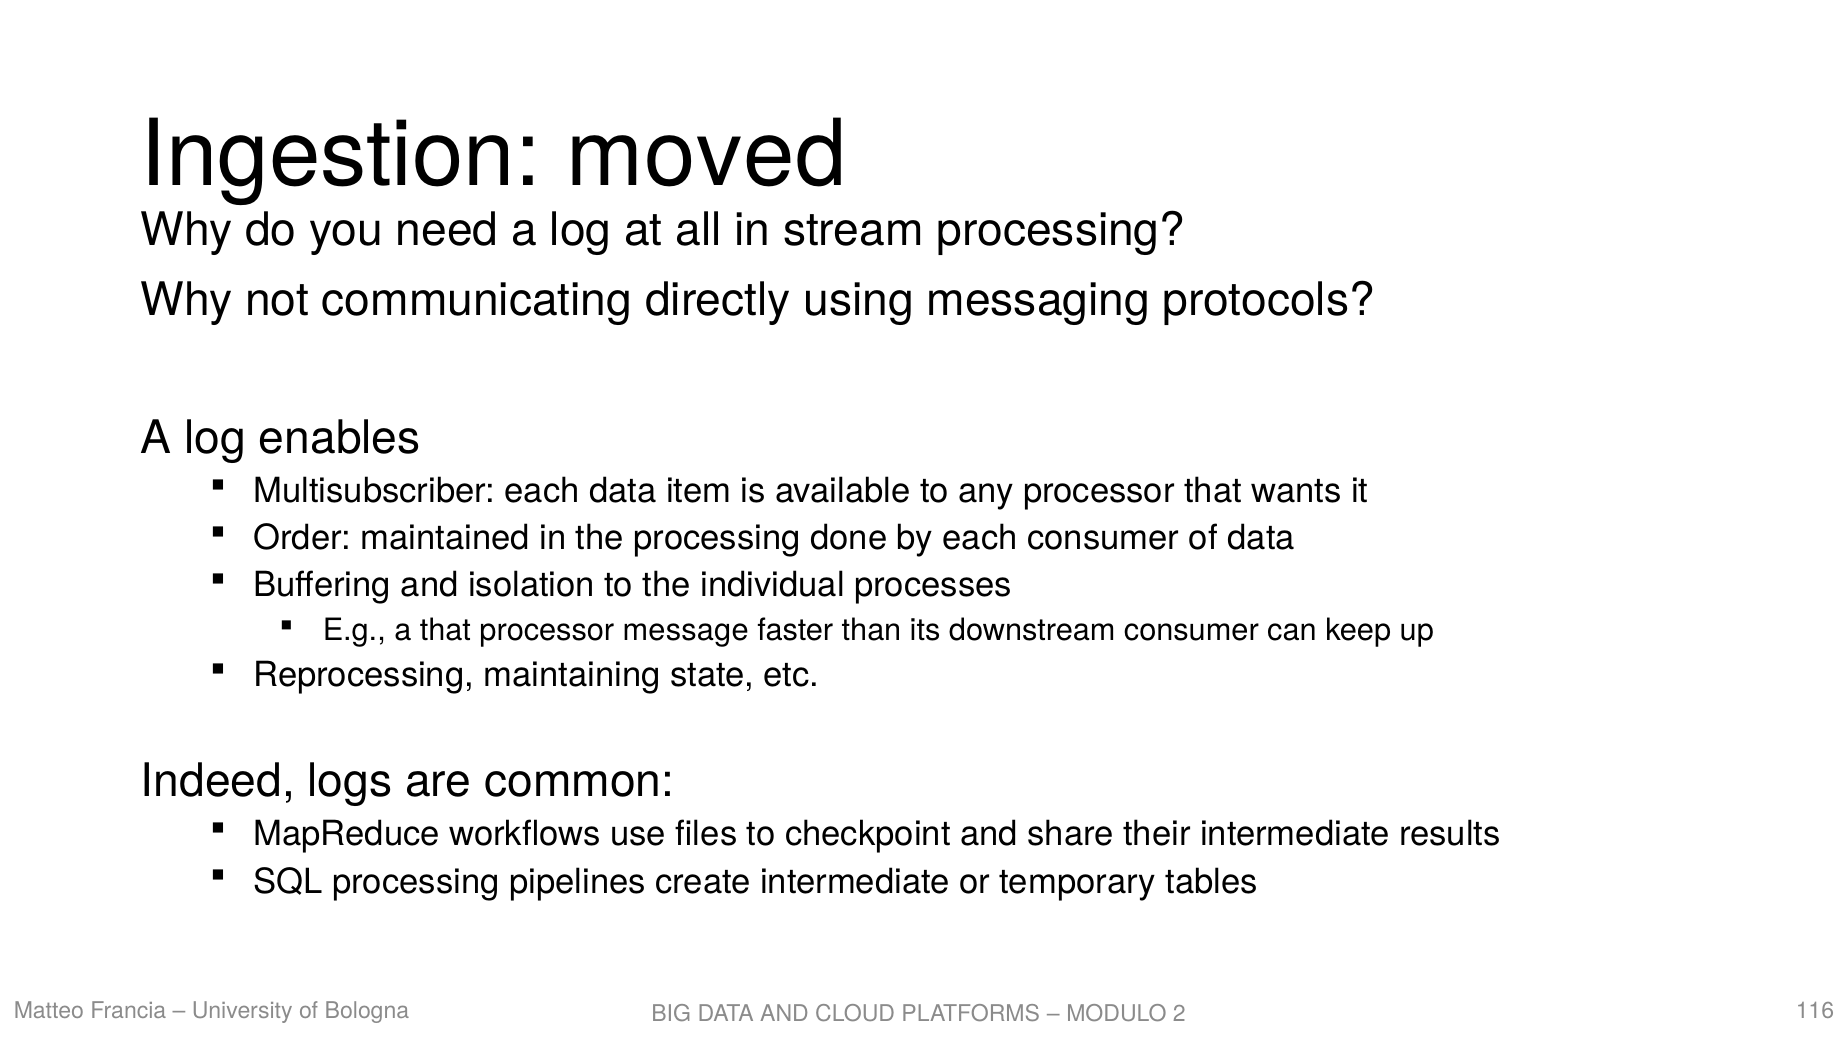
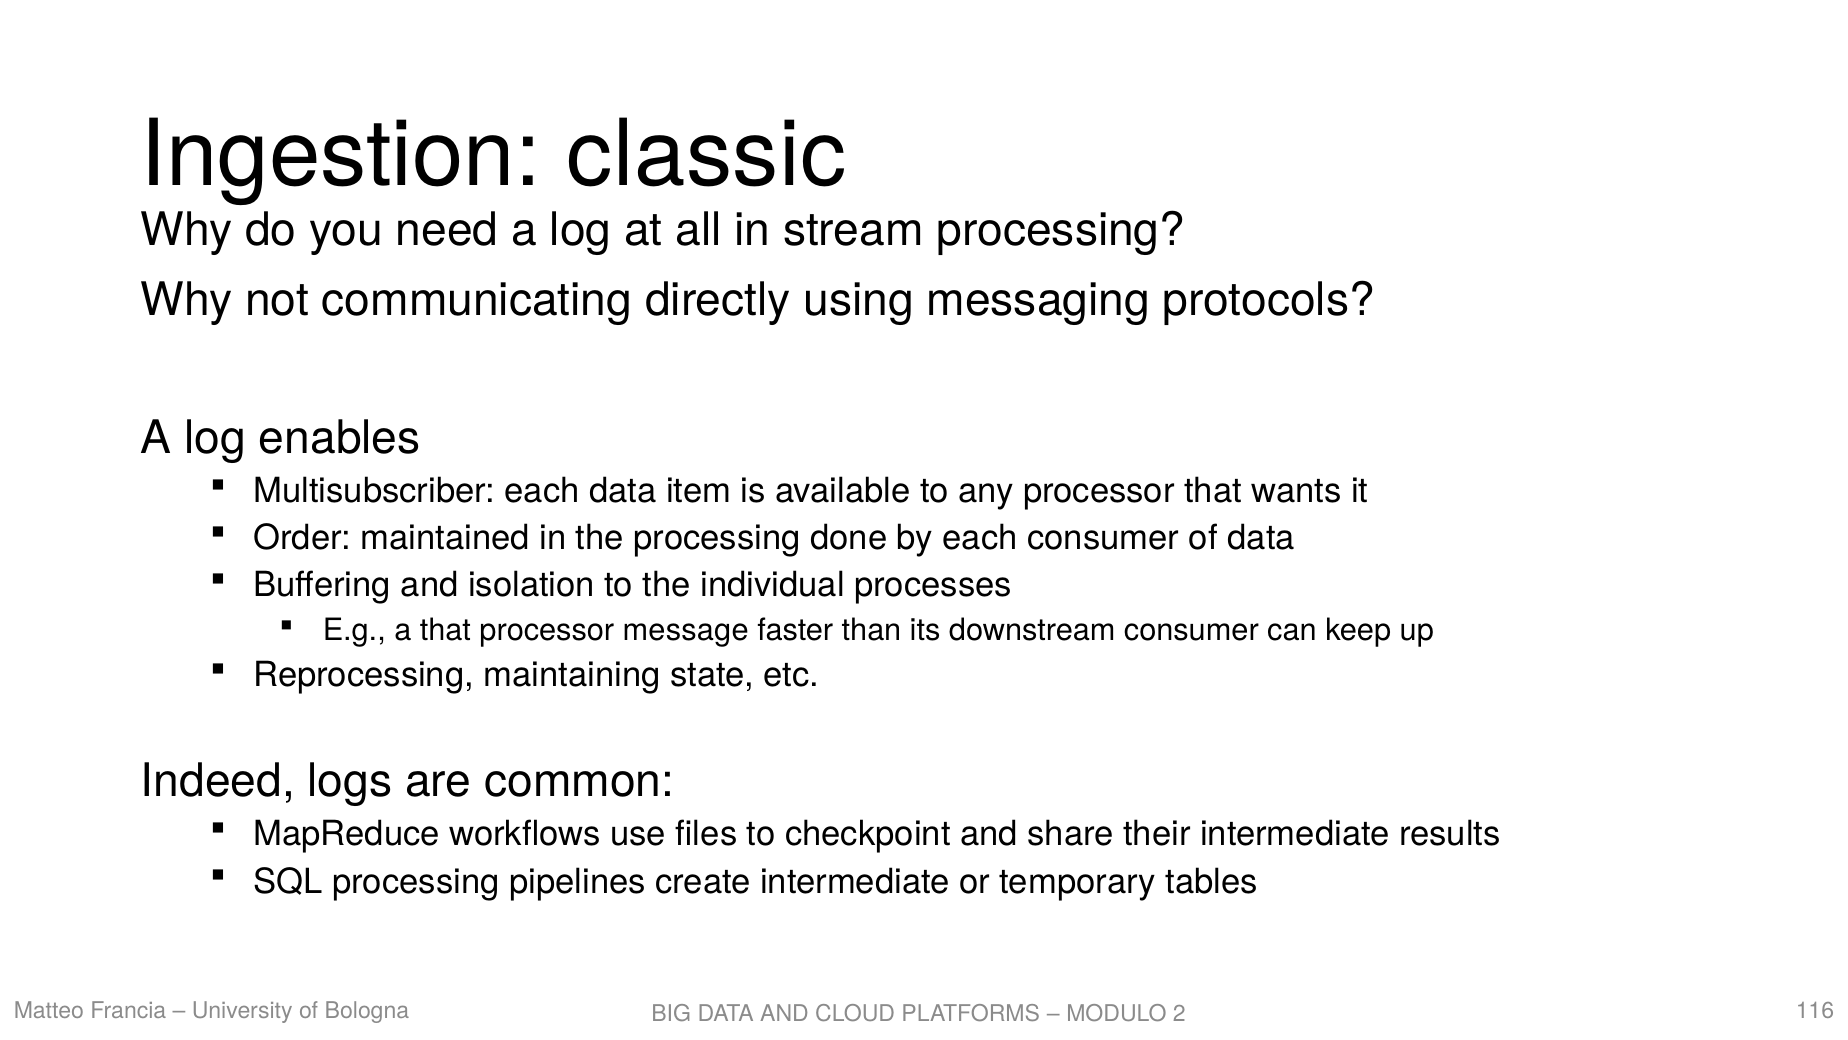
moved: moved -> classic (707, 155)
